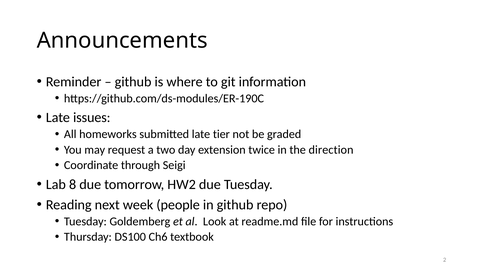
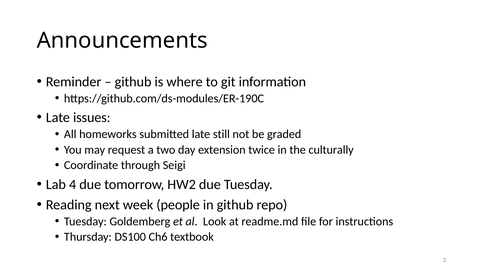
tier: tier -> still (221, 134)
direction: direction -> culturally (331, 150)
8: 8 -> 4 (73, 184)
